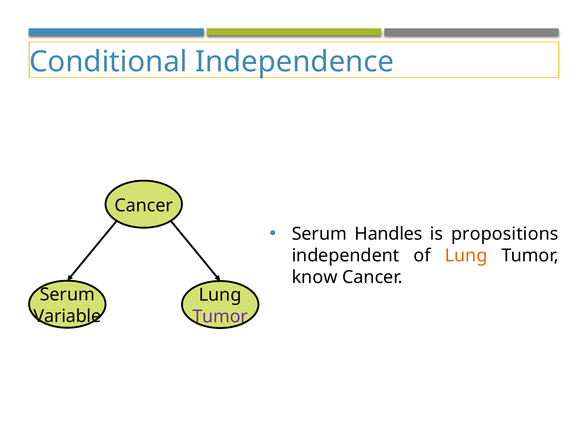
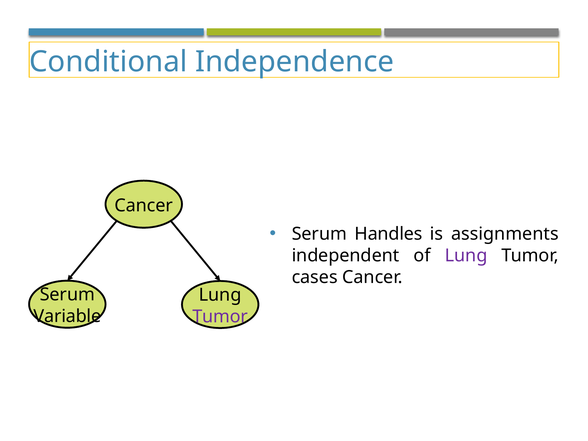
propositions: propositions -> assignments (505, 234)
Lung colour: orange -> purple (466, 256)
know: know -> cases (315, 277)
